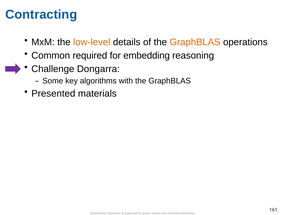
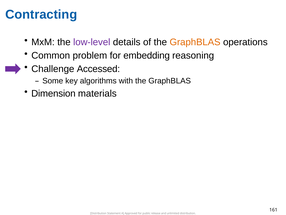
low-level colour: orange -> purple (92, 42)
required: required -> problem (90, 55)
Dongarra: Dongarra -> Accessed (98, 69)
Presented: Presented -> Dimension (53, 93)
